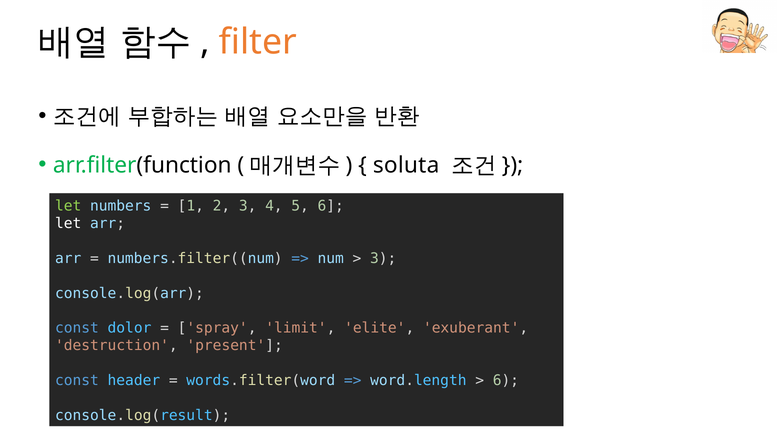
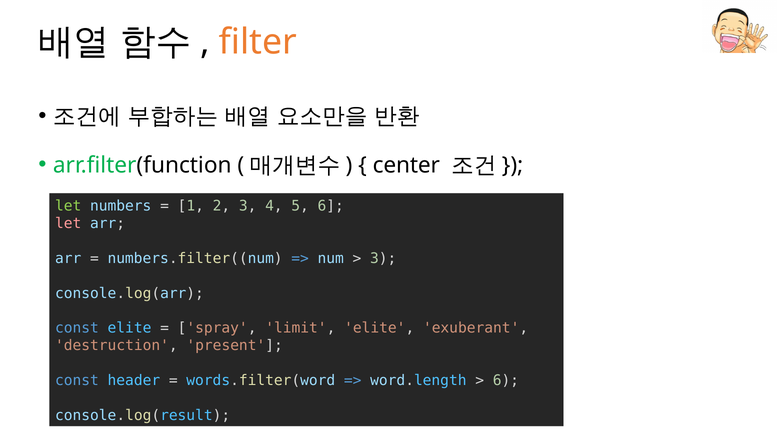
soluta: soluta -> center (406, 165)
let colour: white -> pink (68, 223)
const dolor: dolor -> elite (130, 328)
